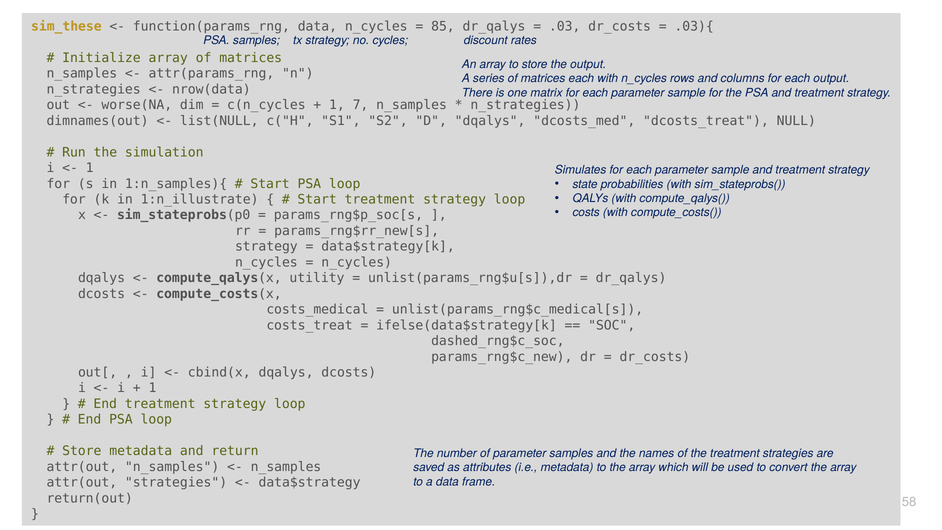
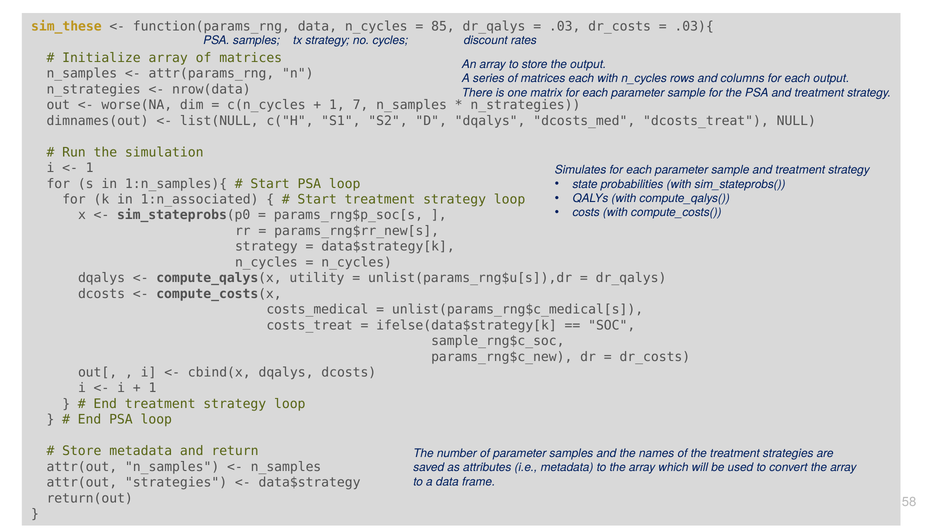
1:n_illustrate: 1:n_illustrate -> 1:n_associated (200, 199)
dashed_rng$c_soc: dashed_rng$c_soc -> sample_rng$c_soc (498, 341)
